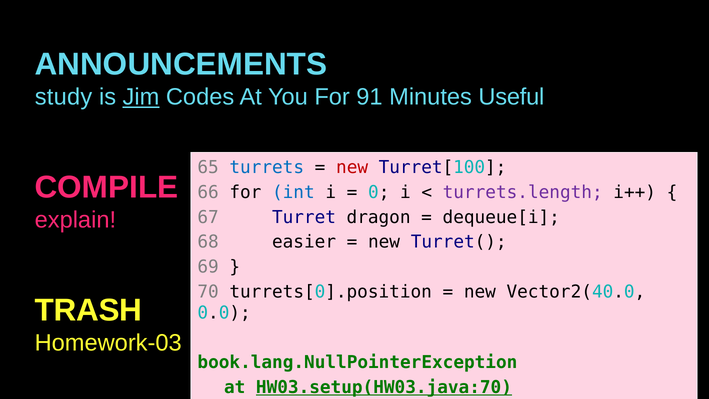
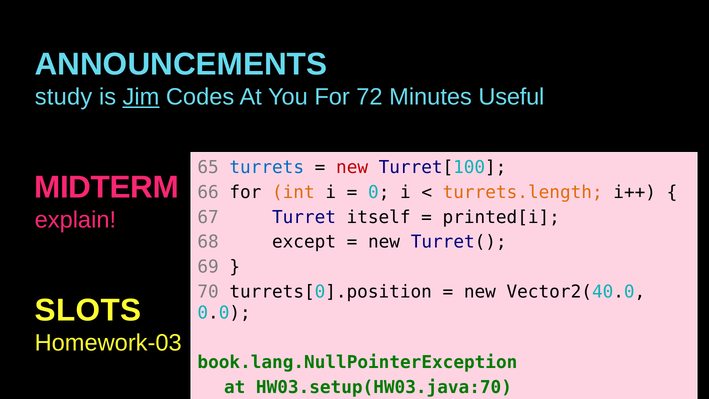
91: 91 -> 72 (369, 97)
COMPILE: COMPILE -> MIDTERM (107, 187)
int colour: blue -> orange (293, 192)
turrets.length colour: purple -> orange (523, 192)
dragon: dragon -> itself (379, 217)
dequeue[i: dequeue[i -> printed[i (501, 217)
easier: easier -> except (304, 242)
TRASH: TRASH -> SLOTS (88, 310)
HW03.setup(HW03.java:70 underline: present -> none (384, 387)
